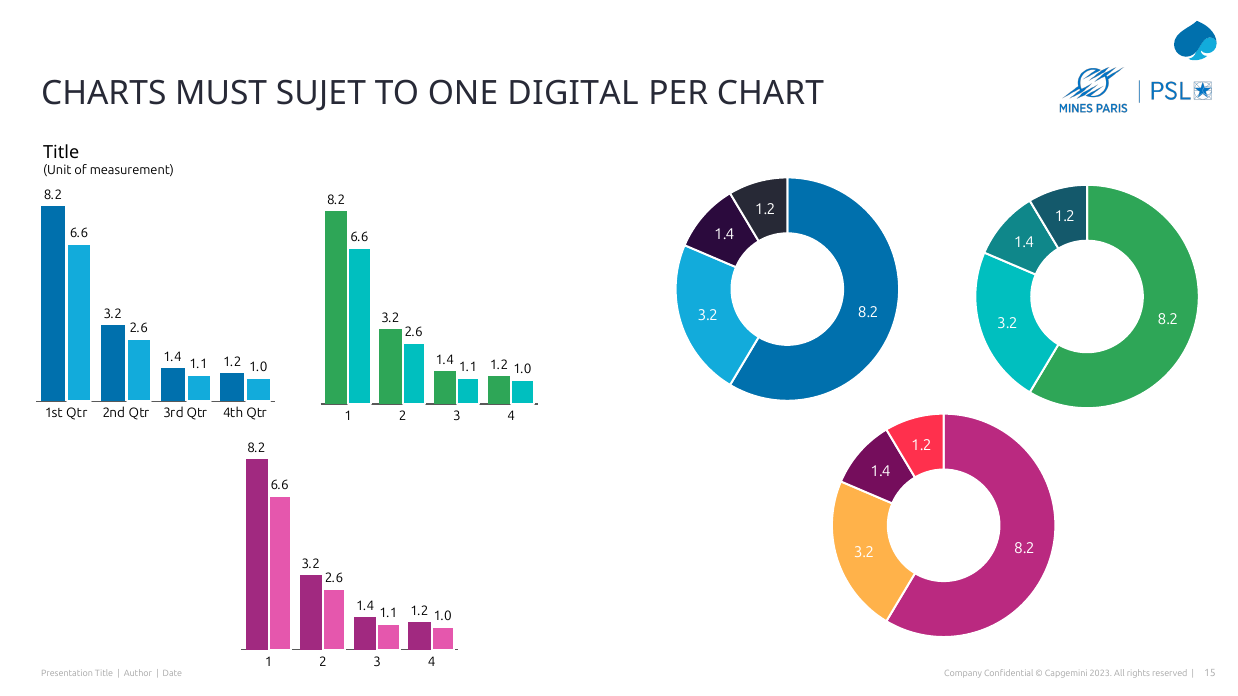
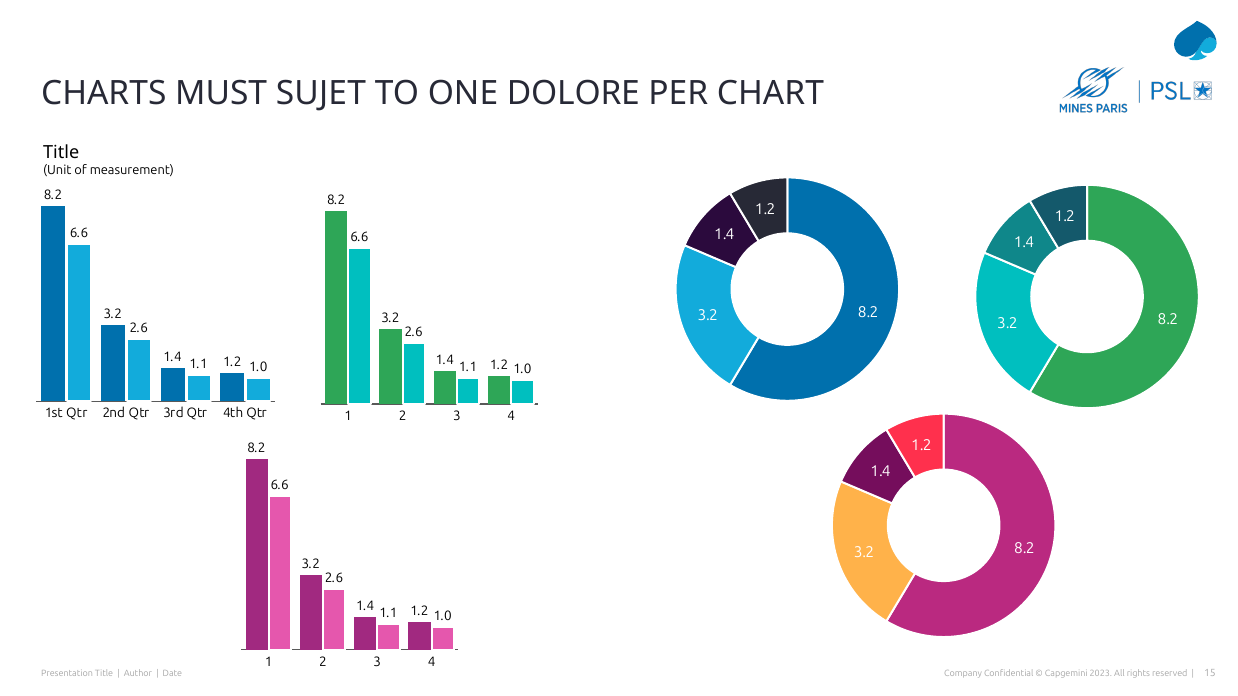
DIGITAL: DIGITAL -> DOLORE (573, 94)
